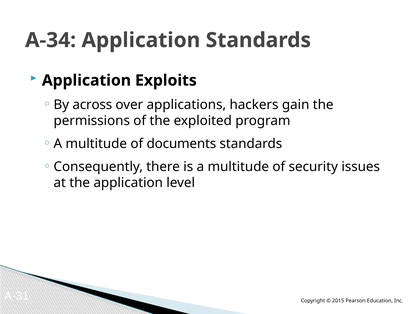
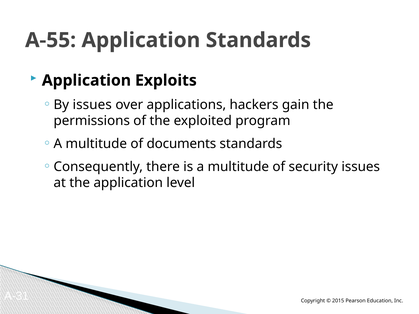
A-34: A-34 -> A-55 (51, 40)
By across: across -> issues (92, 105)
